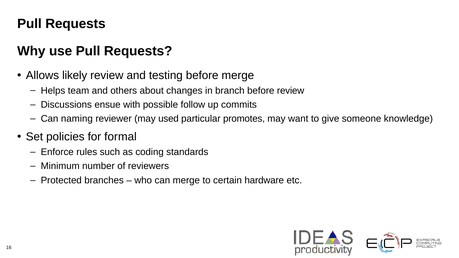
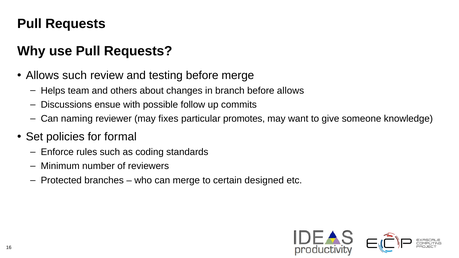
Allows likely: likely -> such (75, 75)
before review: review -> allows (291, 91)
used: used -> fixes (168, 119)
hardware: hardware -> designed (264, 180)
